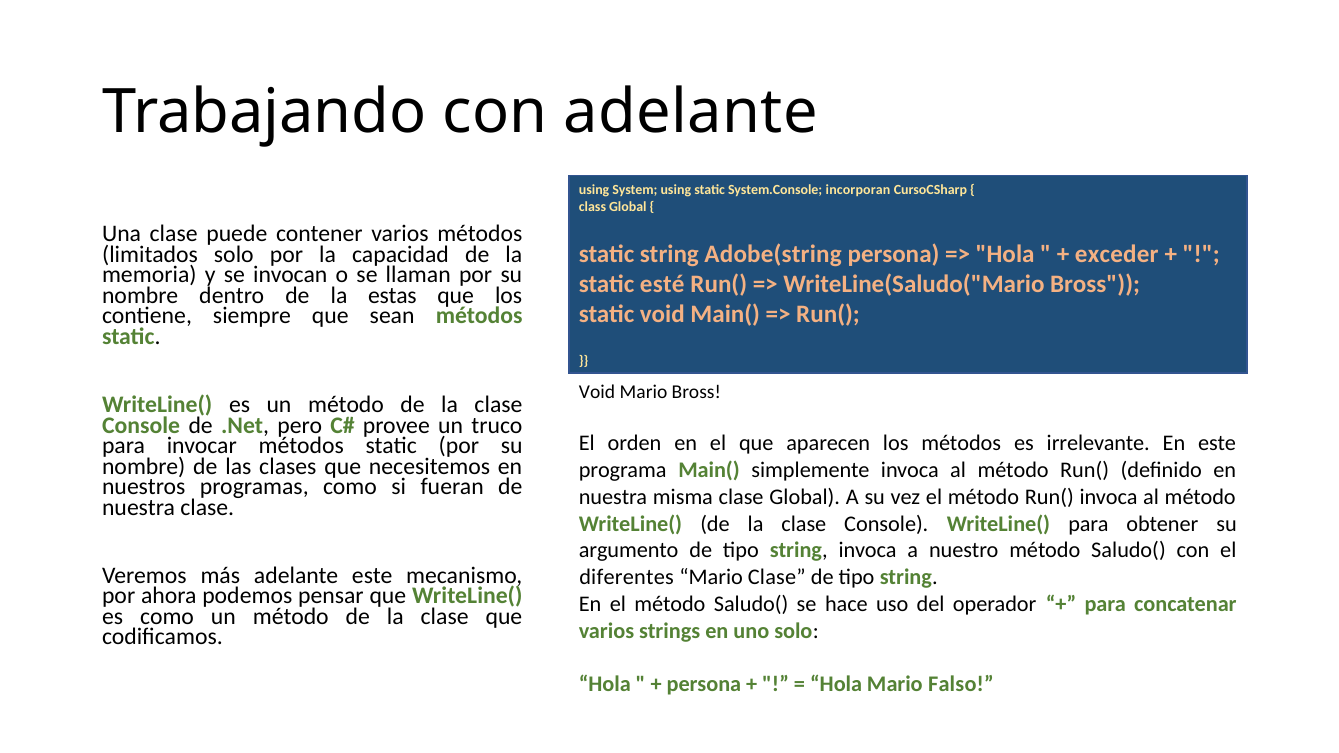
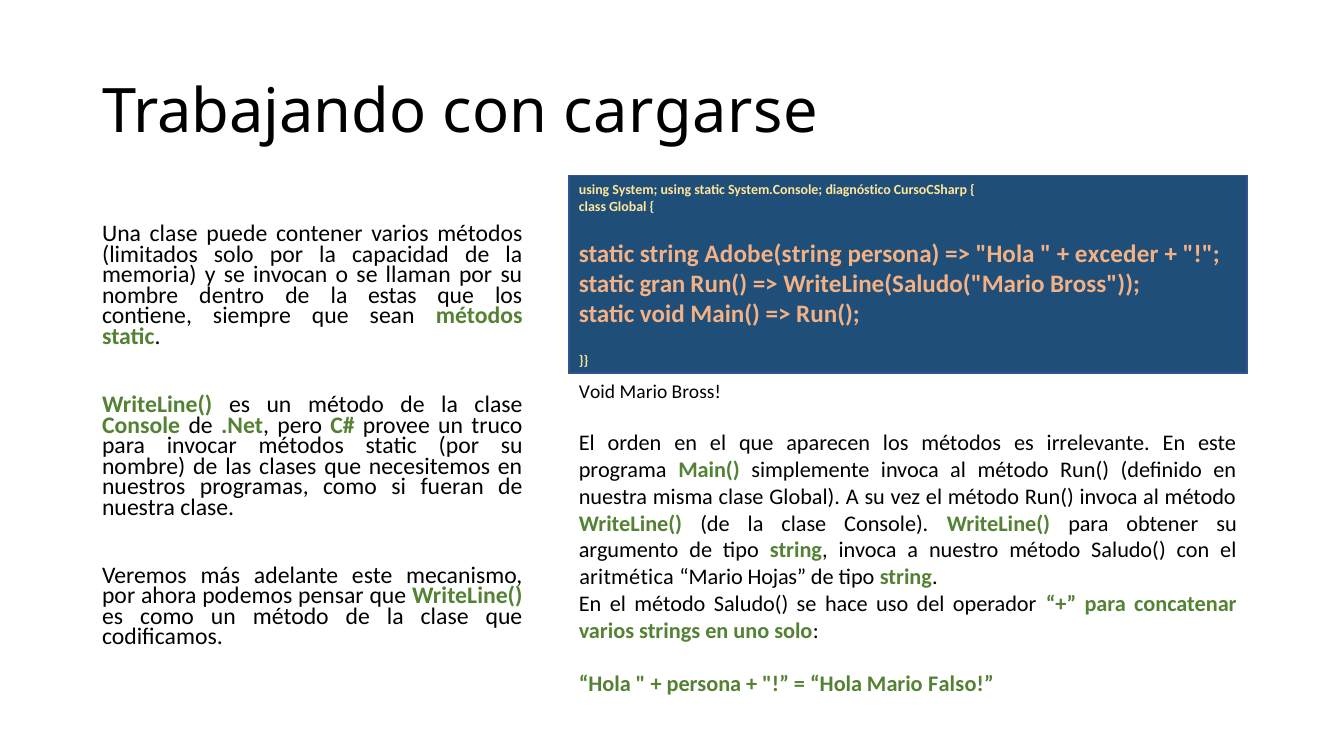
con adelante: adelante -> cargarse (691, 112)
incorporan: incorporan -> diagnóstico (858, 190)
esté: esté -> gran (662, 284)
diferentes: diferentes -> aritmética (627, 577)
Mario Clase: Clase -> Hojas (777, 577)
